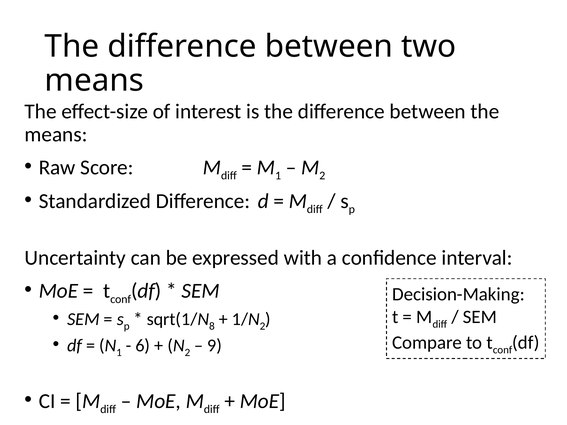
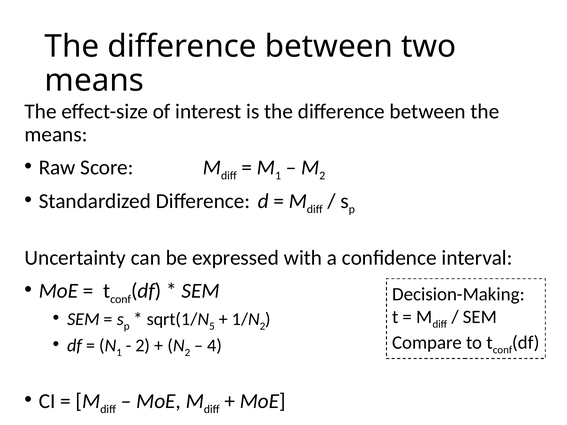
8: 8 -> 5 (212, 326)
6: 6 -> 2 (143, 346)
9: 9 -> 4 (215, 346)
